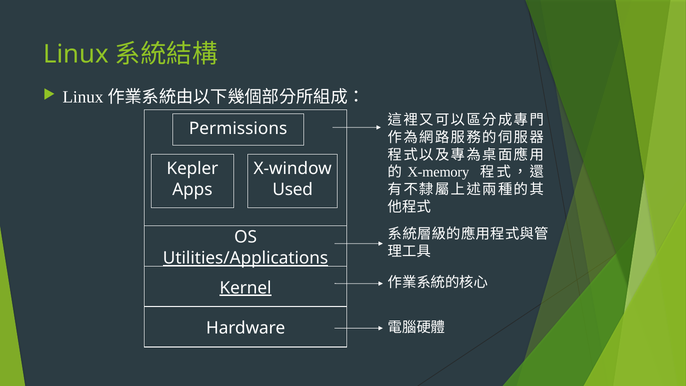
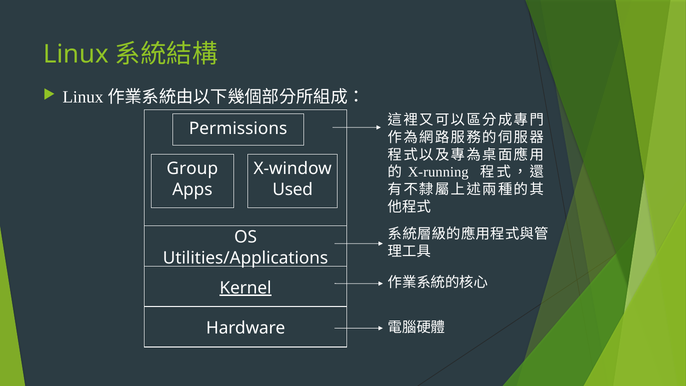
Kepler: Kepler -> Group (192, 169)
X-memory: X-memory -> X-running (438, 172)
Utilities/Applications underline: present -> none (246, 258)
